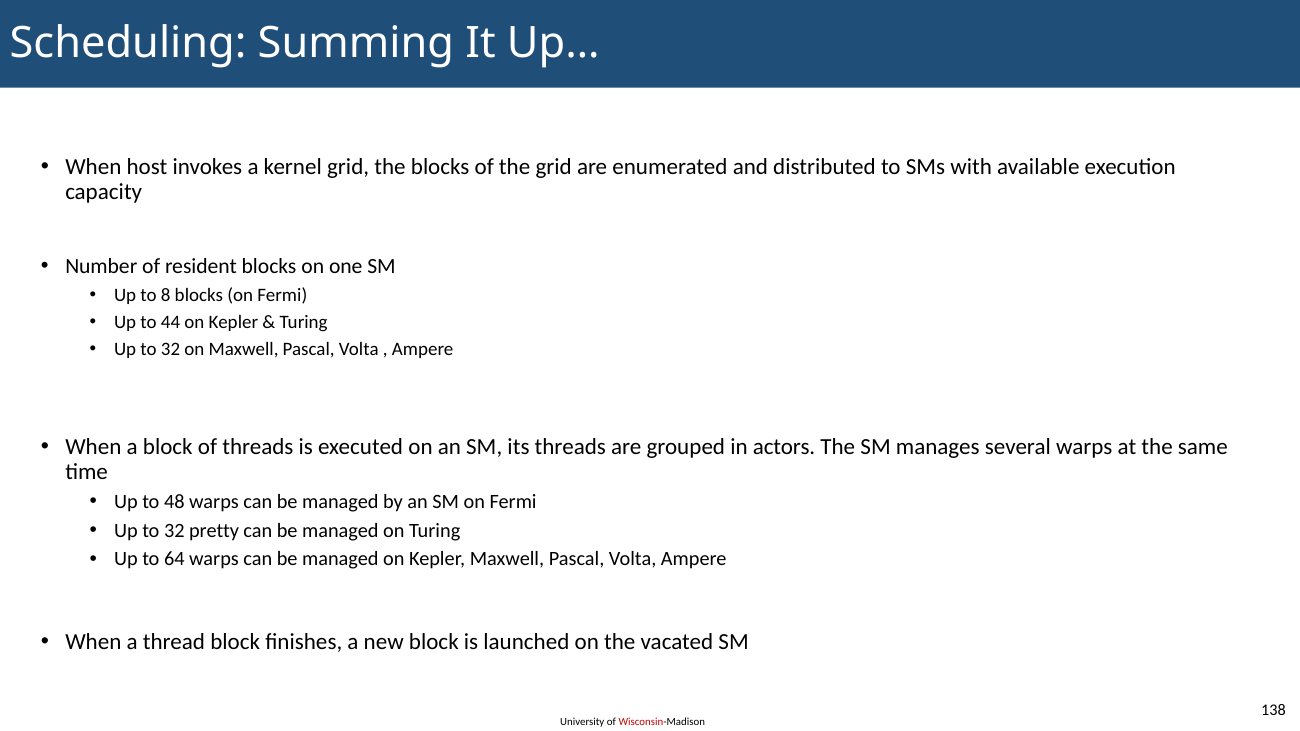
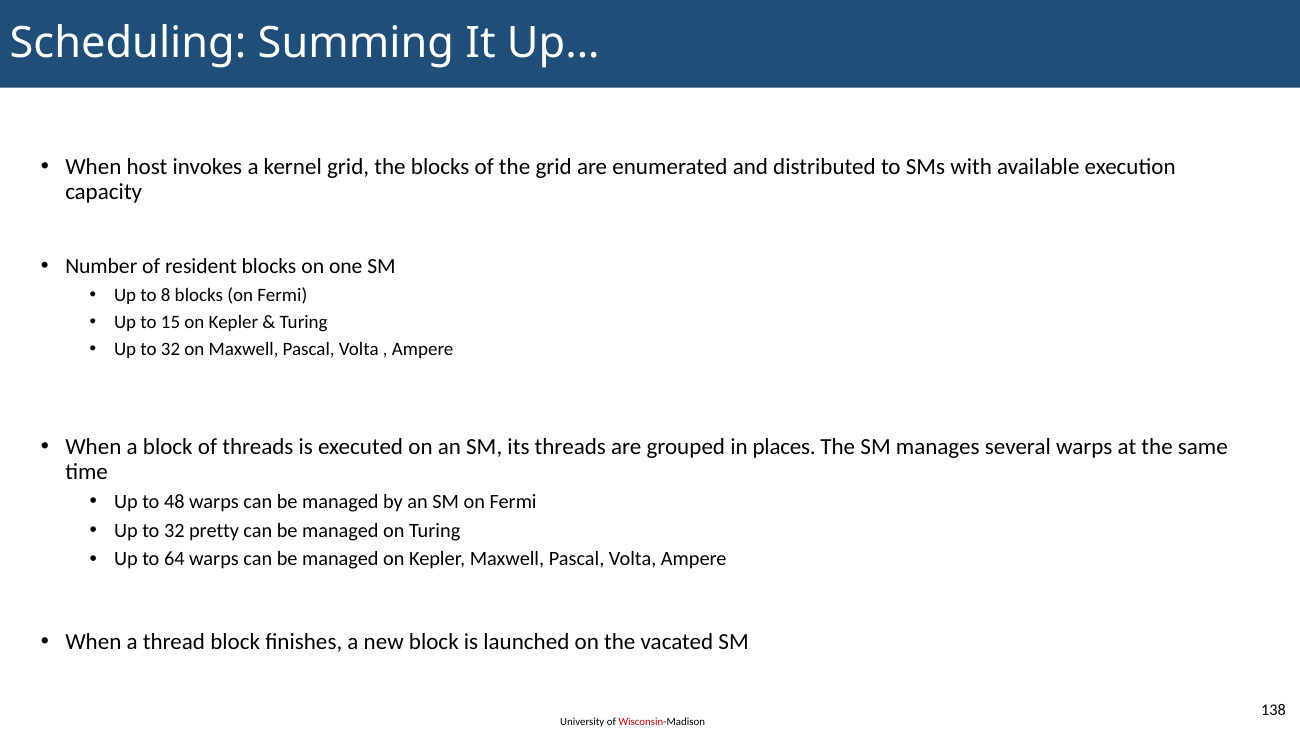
44: 44 -> 15 (171, 322)
actors: actors -> places (784, 447)
